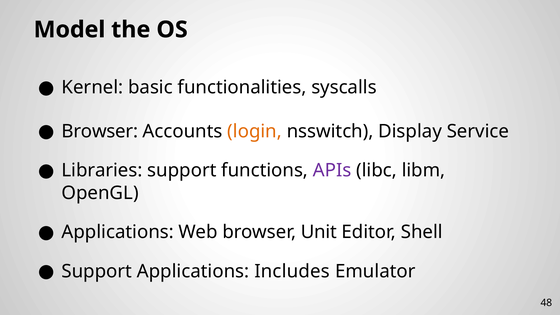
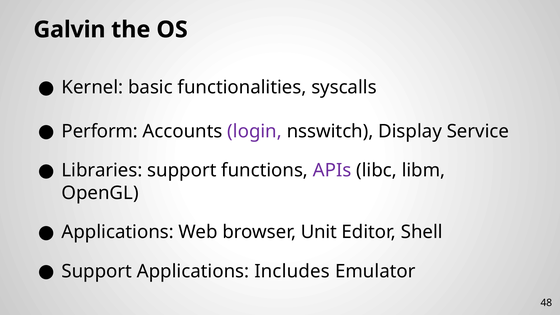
Model: Model -> Galvin (69, 30)
Browser: Browser -> Perform (100, 131)
login colour: orange -> purple (255, 131)
